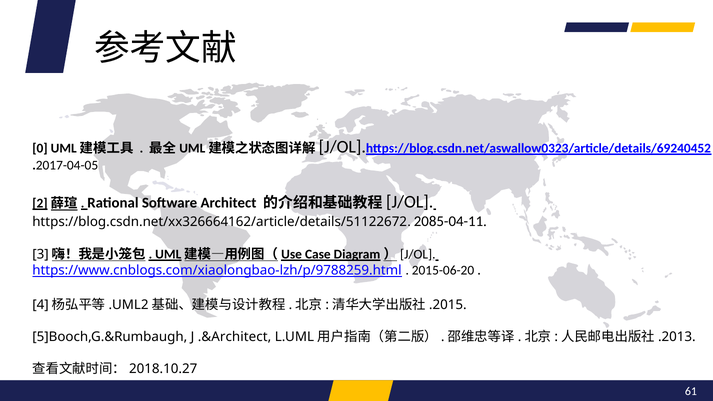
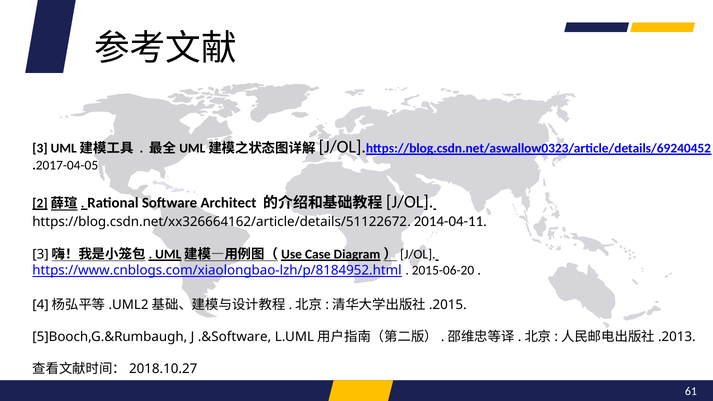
0: 0 -> 3 (40, 148)
2085-04-11: 2085-04-11 -> 2014-04-11 (448, 222)
https://www.cnblogs.com/xiaolongbao-lzh/p/9788259.html: https://www.cnblogs.com/xiaolongbao-lzh/p/9788259.html -> https://www.cnblogs.com/xiaolongbao-lzh/p/8184952.html (217, 270)
.&Architect: .&Architect -> .&Software (235, 337)
